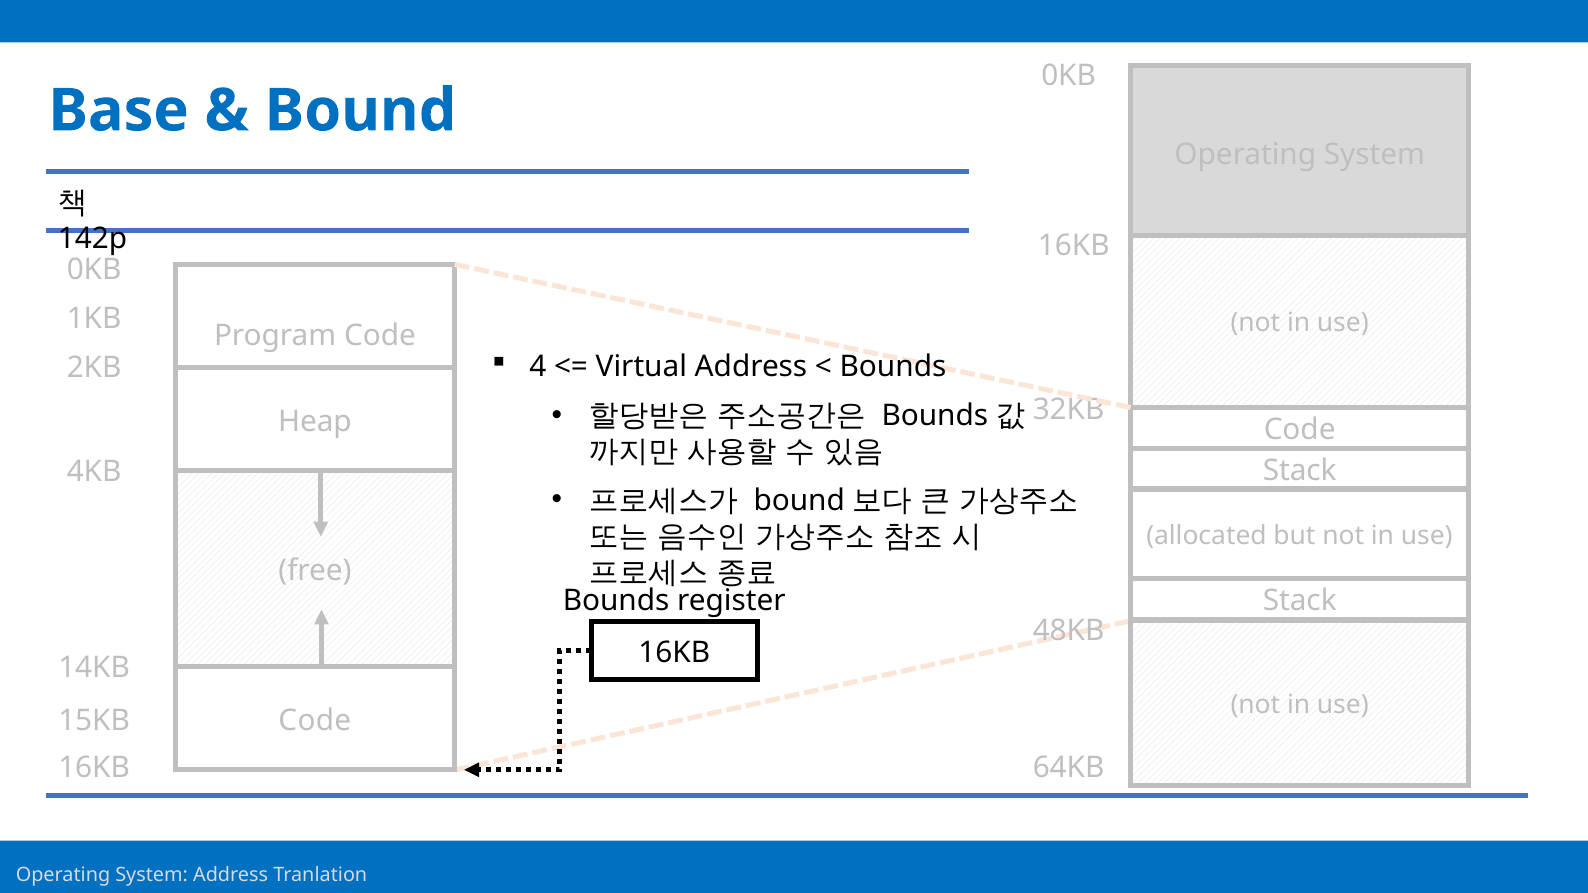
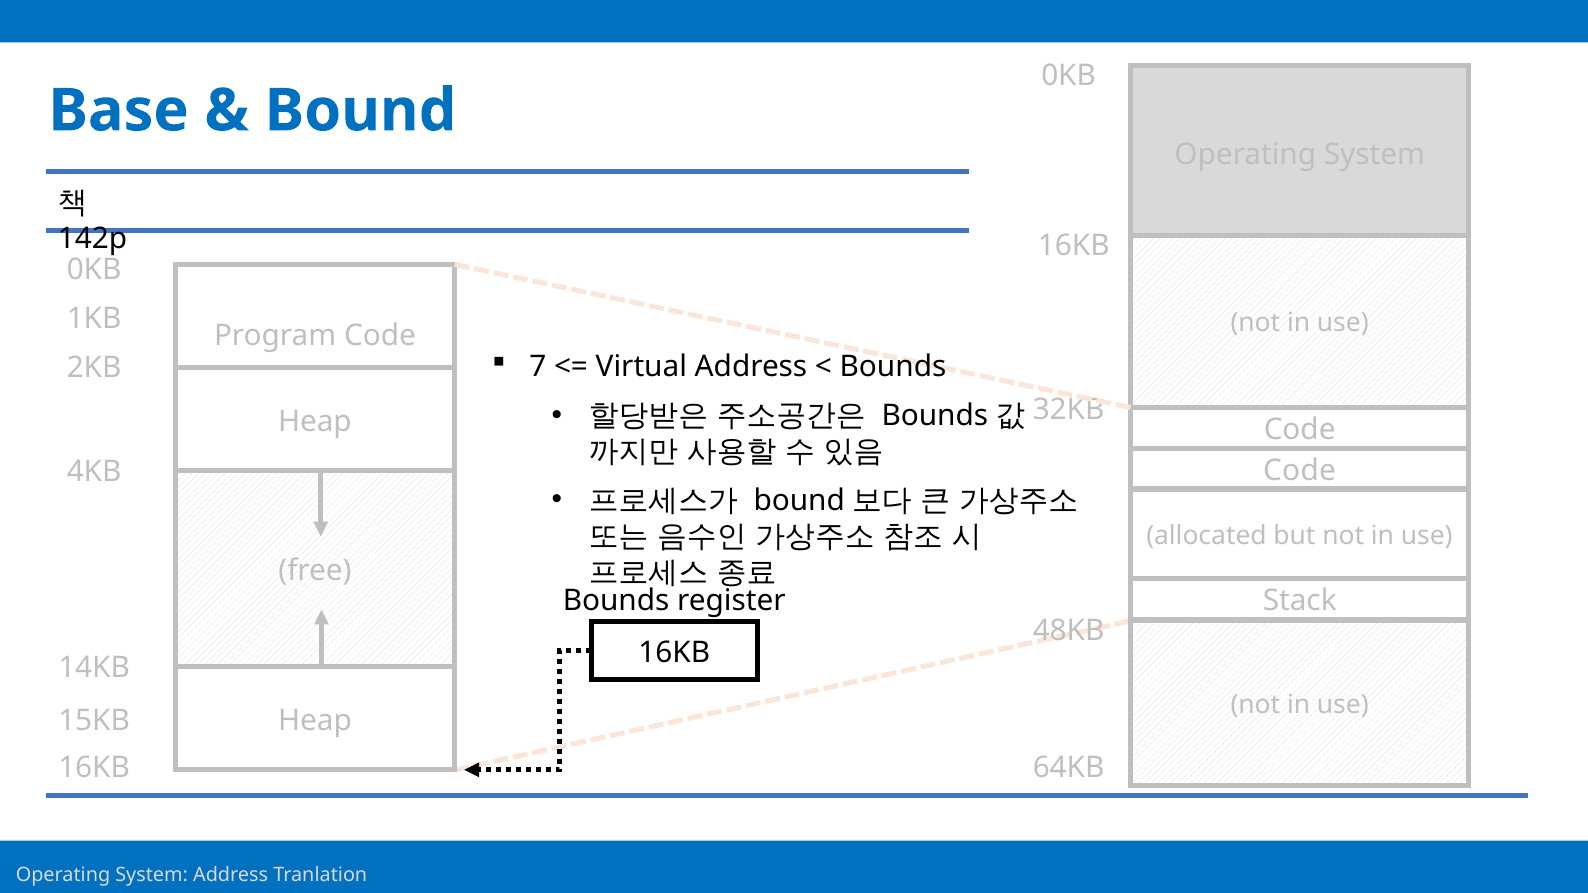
4: 4 -> 7 (538, 367)
Stack: Stack -> Code (1300, 471)
Code: Code -> Heap (315, 720)
